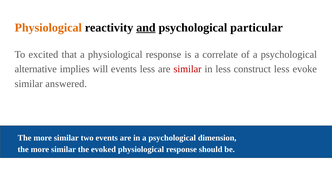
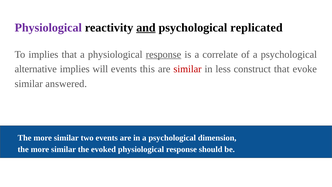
Physiological colour: orange -> purple (48, 28)
particular: particular -> replicated (256, 28)
To excited: excited -> implies (43, 54)
response underline: none -> present (164, 54)
events less: less -> this (147, 69)
construct less: less -> that (282, 69)
